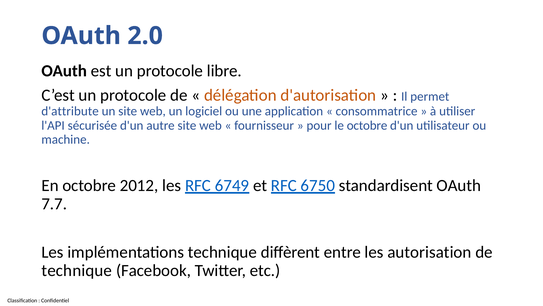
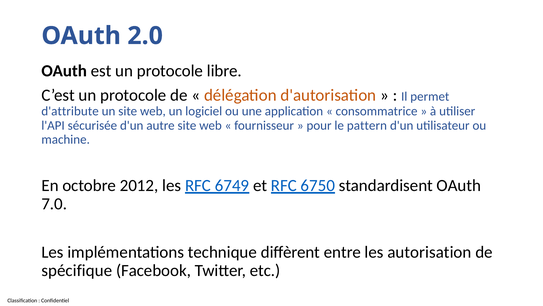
le octobre: octobre -> pattern (367, 125)
7.7: 7.7 -> 7.0 (54, 204)
technique: technique -> spécifique (77, 270)
